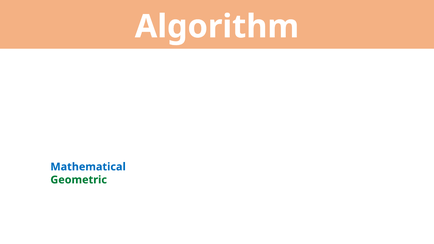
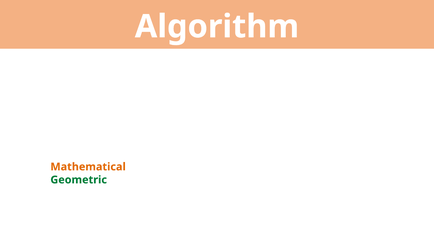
Mathematical colour: blue -> orange (88, 167)
